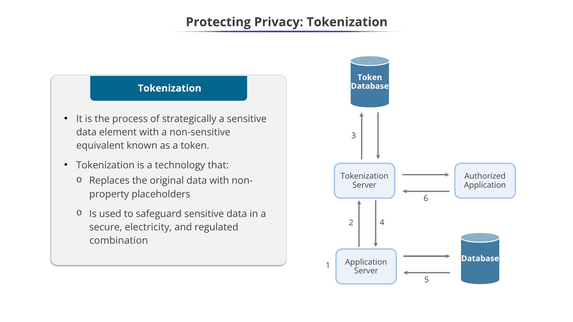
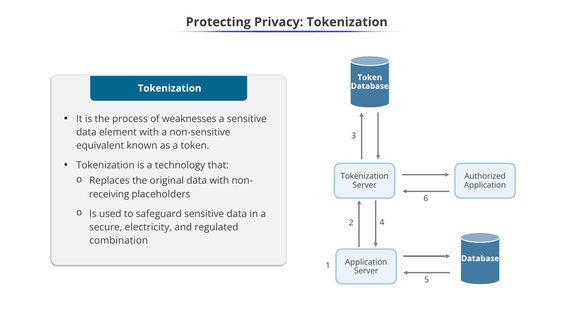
strategically: strategically -> weaknesses (189, 119)
property: property -> receiving (109, 194)
